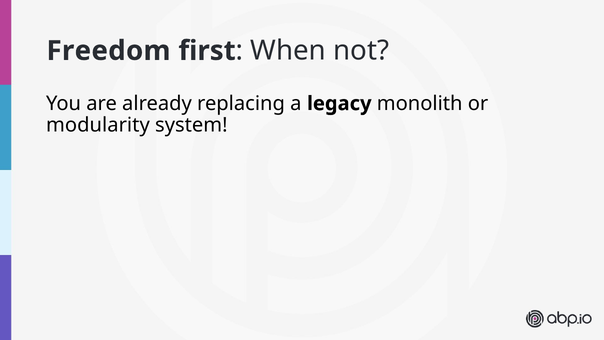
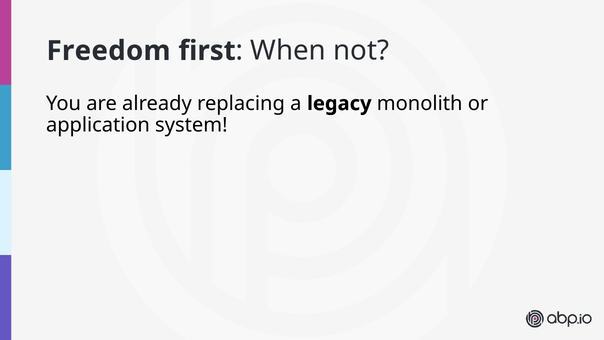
modularity: modularity -> application (98, 125)
